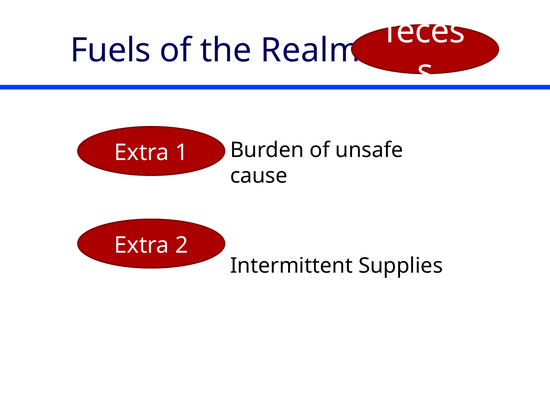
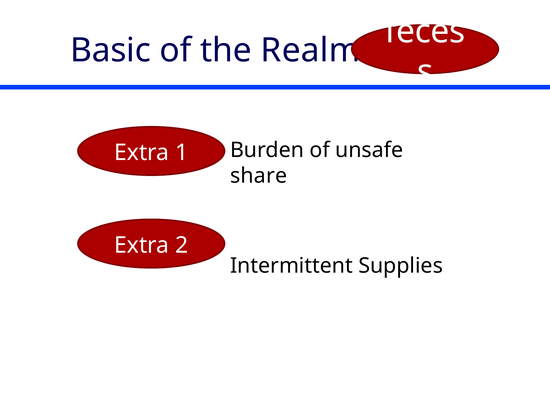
Fuels: Fuels -> Basic (111, 50)
cause: cause -> share (259, 176)
